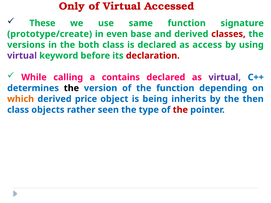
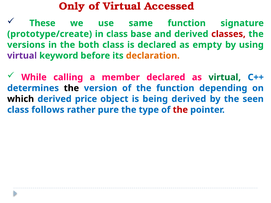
in even: even -> class (117, 34)
access: access -> empty (207, 45)
declaration colour: red -> orange (153, 56)
contains: contains -> member (121, 77)
virtual colour: purple -> green (225, 77)
which colour: orange -> black (21, 99)
being inherits: inherits -> derived (189, 99)
then: then -> seen (253, 99)
objects: objects -> follows (48, 110)
seen: seen -> pure (108, 110)
